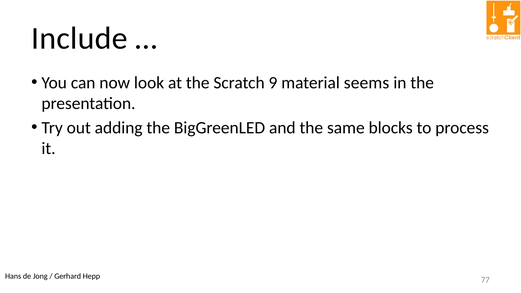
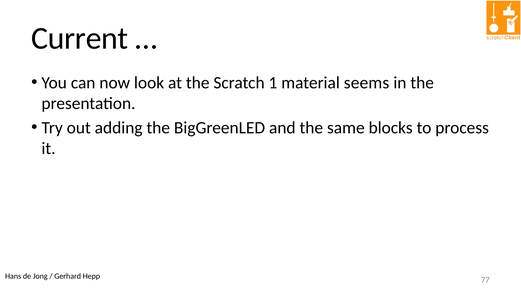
Include: Include -> Current (80, 38)
9: 9 -> 1 (273, 83)
